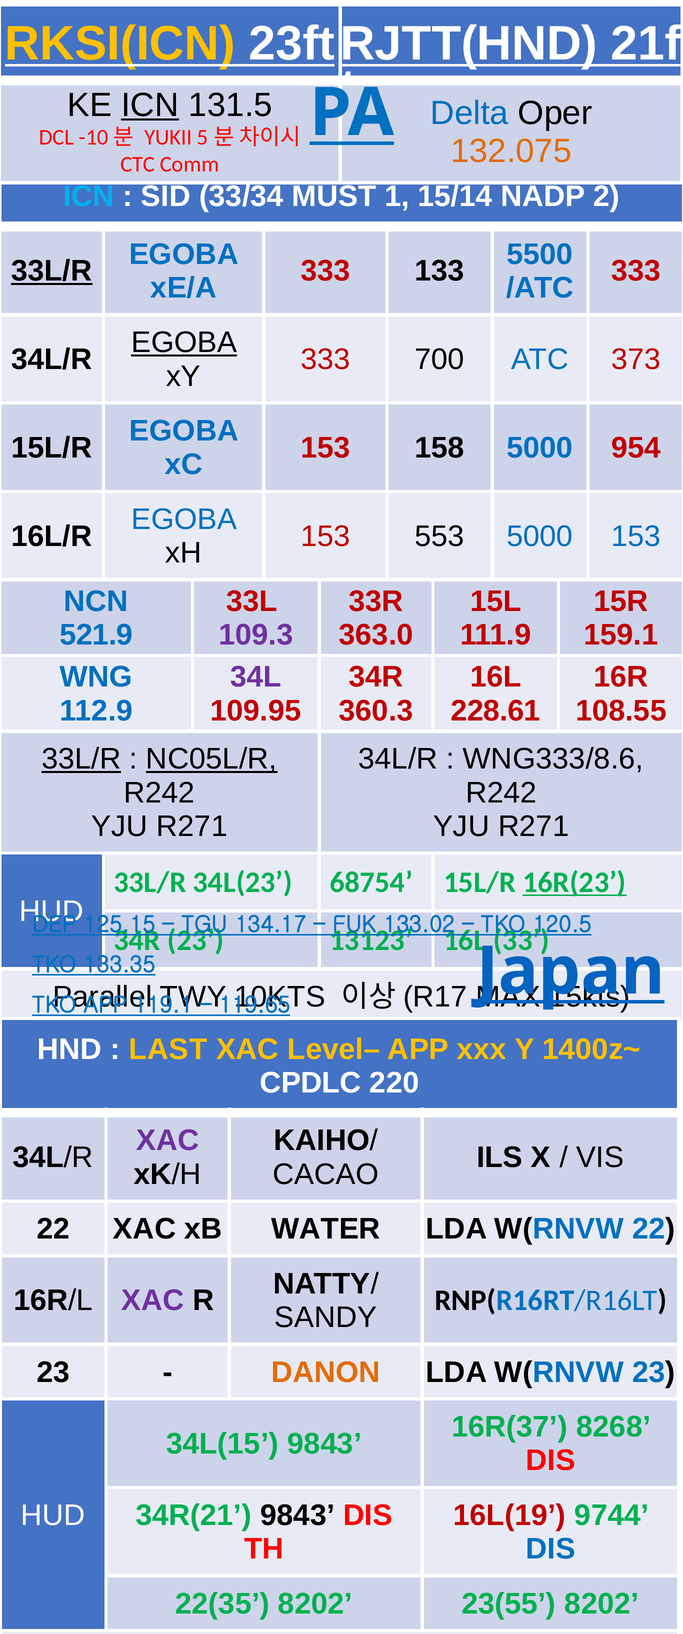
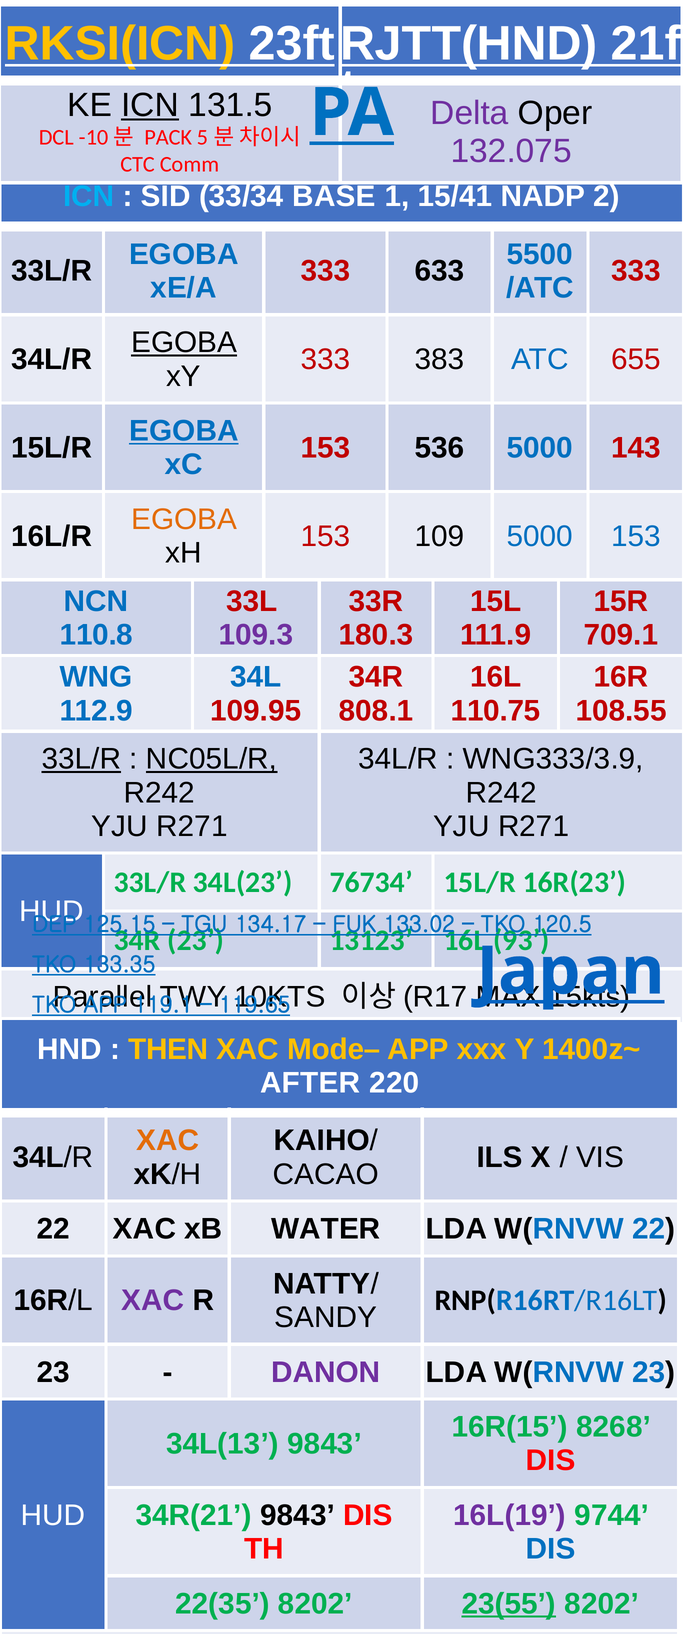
Delta colour: blue -> purple (470, 113)
YUKII: YUKII -> PACK (168, 137)
132.075 colour: orange -> purple (511, 151)
MUST: MUST -> BASE (334, 197)
15/14: 15/14 -> 15/41 (455, 197)
33L/R underline: present -> none (52, 271)
133: 133 -> 633 (440, 271)
700: 700 -> 383 (440, 359)
373: 373 -> 655 (636, 359)
EGOBA underline: none -> present (184, 431)
158: 158 -> 536 (440, 448)
954: 954 -> 143 (636, 448)
EGOBA colour: blue -> orange (184, 519)
553: 553 -> 109 (440, 536)
521.9: 521.9 -> 110.8 (96, 635)
363.0: 363.0 -> 180.3 (376, 635)
159.1: 159.1 -> 709.1 (621, 635)
34L colour: purple -> blue (256, 677)
360.3: 360.3 -> 808.1 (376, 711)
228.61: 228.61 -> 110.75 (496, 711)
WNG333/8.6: WNG333/8.6 -> WNG333/3.9 (553, 759)
68754: 68754 -> 76734 (371, 883)
16R(23 underline: present -> none (574, 883)
33: 33 -> 93 (521, 940)
LAST: LAST -> THEN (168, 1050)
Level–: Level– -> Mode– (334, 1050)
CPDLC: CPDLC -> AFTER (310, 1083)
XAC colour: purple -> orange (168, 1141)
DANON colour: orange -> purple (326, 1372)
16R(37: 16R(37 -> 16R(15 (510, 1427)
34L(15: 34L(15 -> 34L(13 (222, 1444)
16L(19 colour: red -> purple (510, 1515)
23(55 underline: none -> present (509, 1604)
